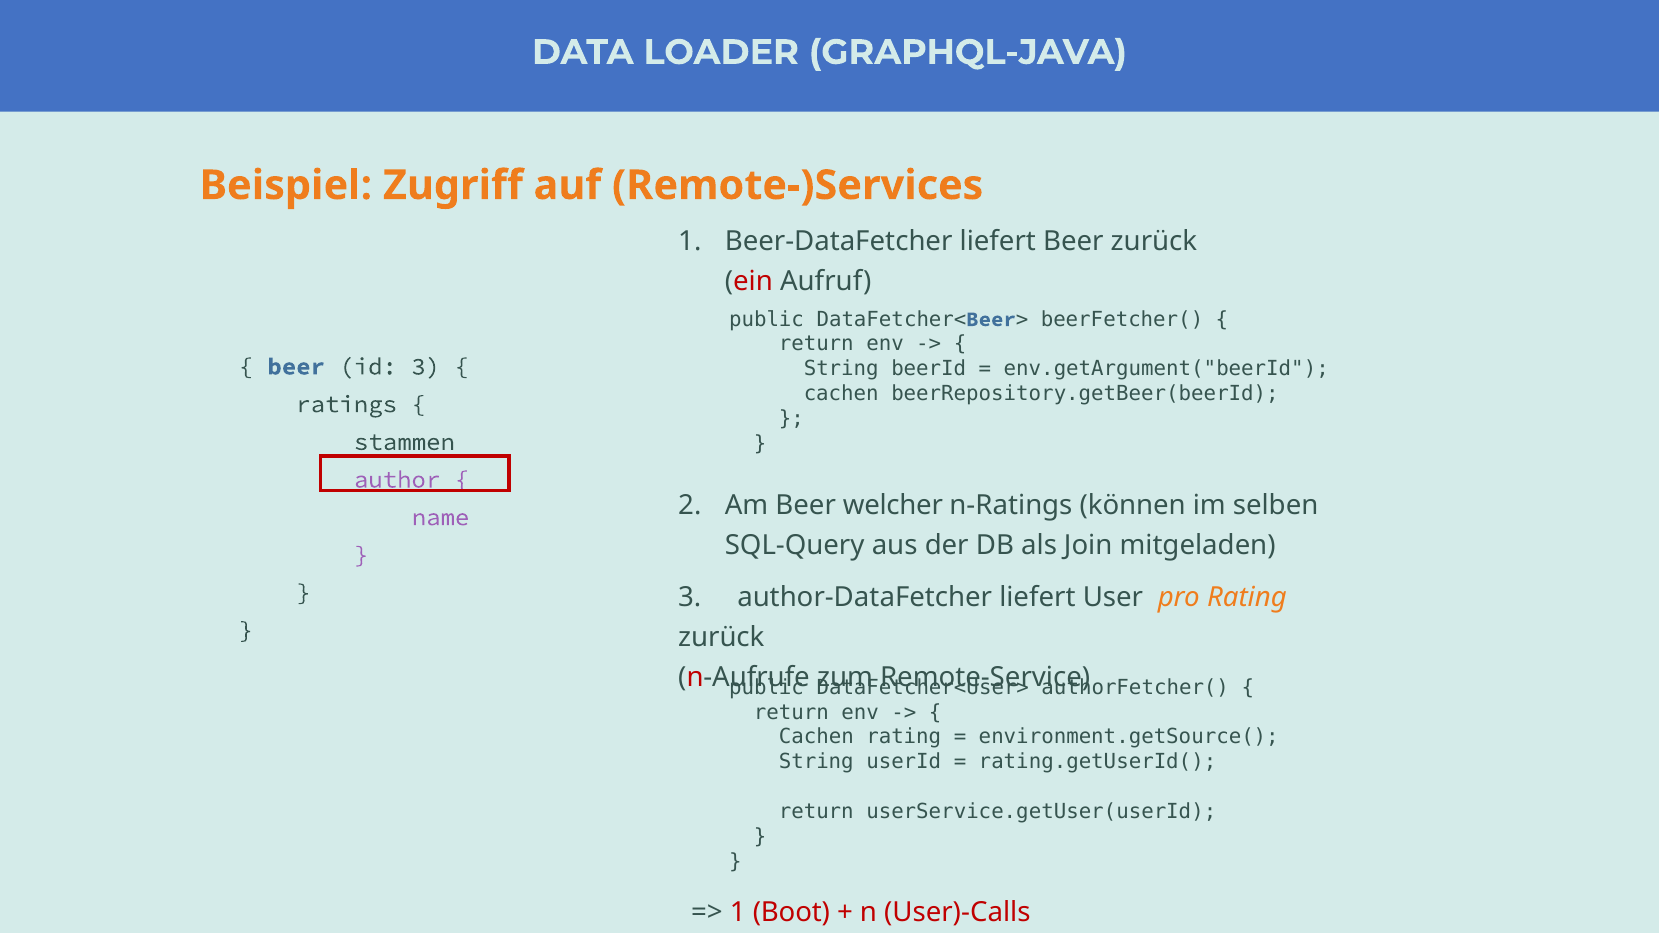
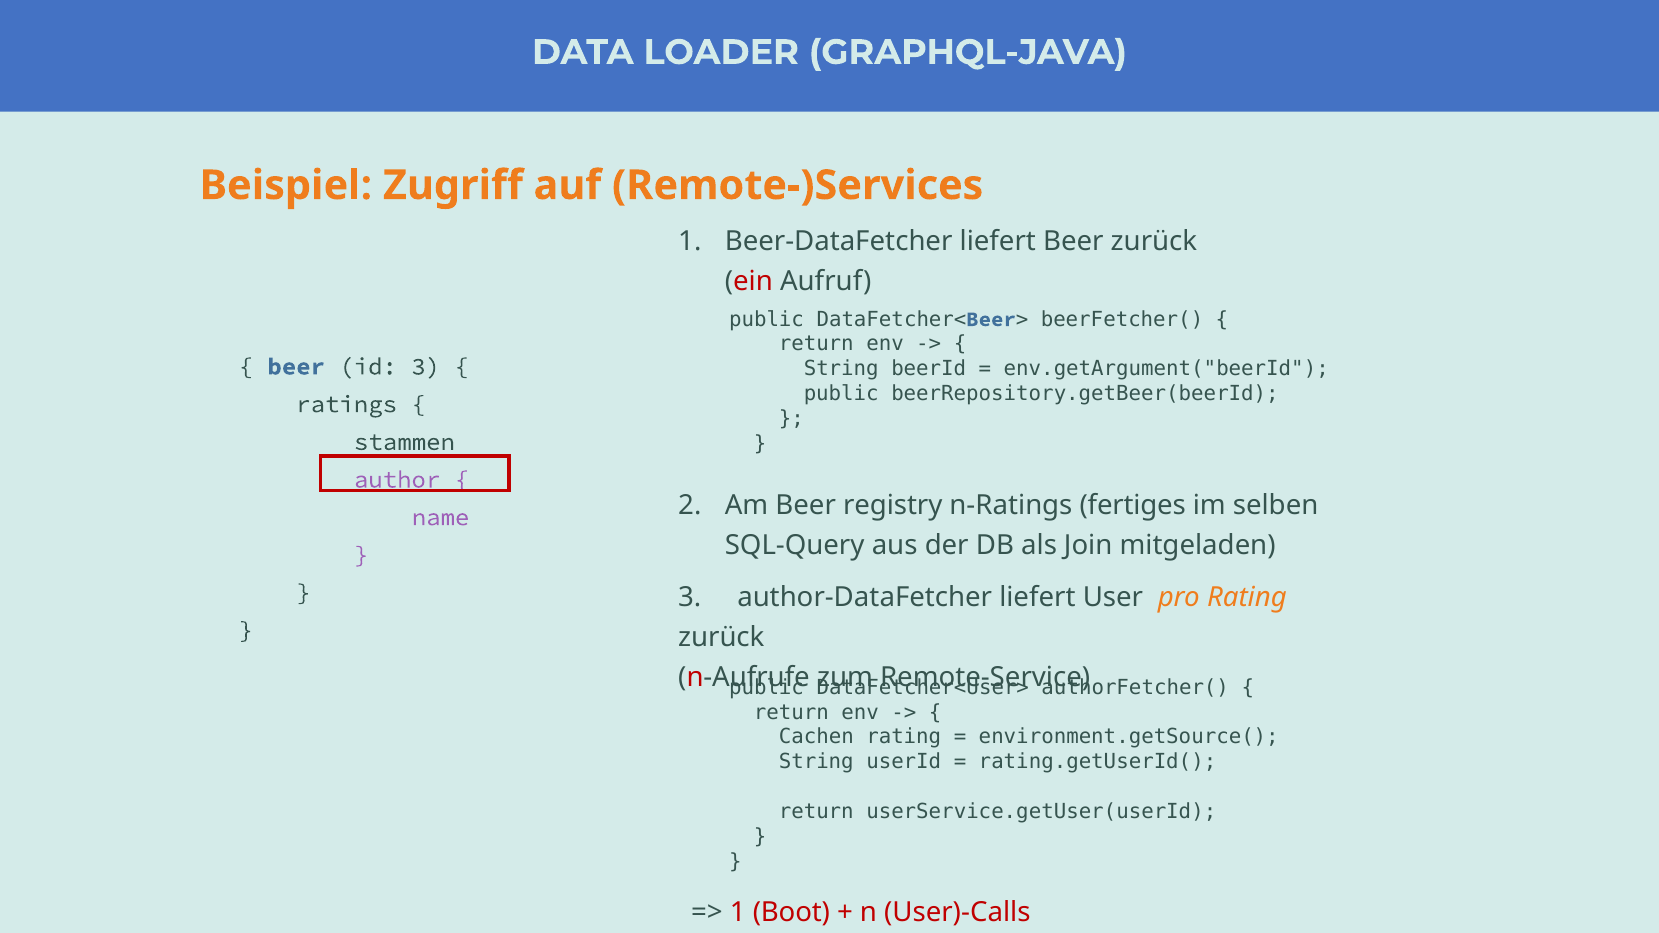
cachen: cachen -> public (841, 394)
welcher: welcher -> registry (893, 506)
können: können -> fertiges (1133, 506)
